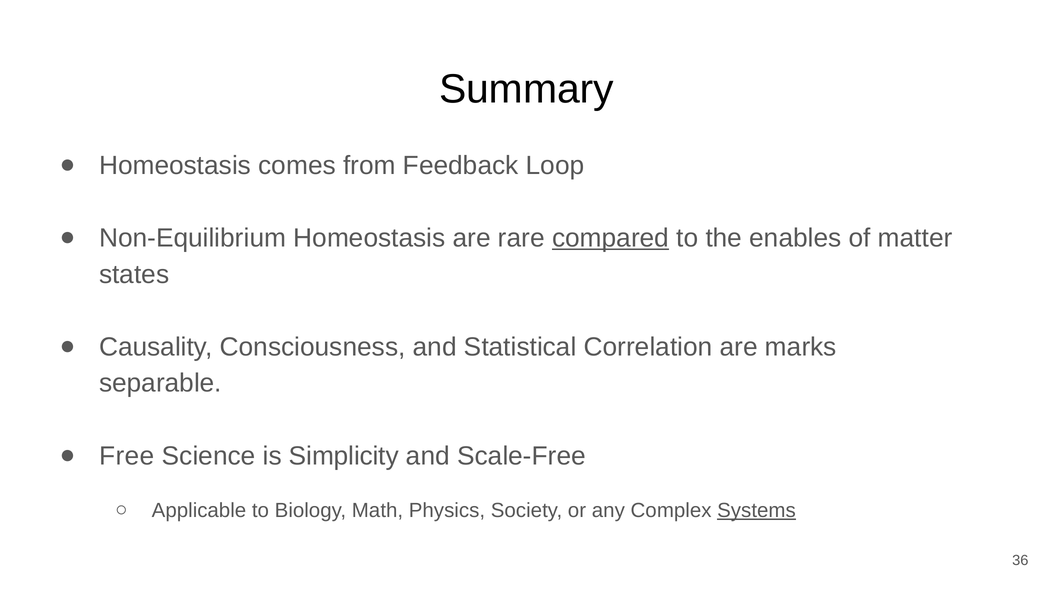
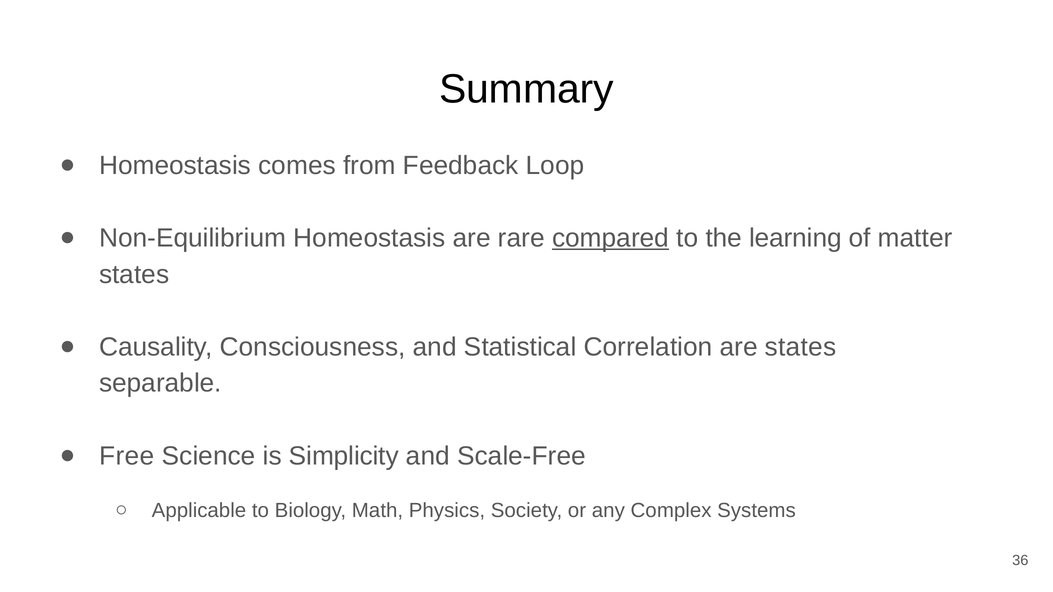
enables: enables -> learning (796, 238)
are marks: marks -> states (801, 347)
Systems underline: present -> none (756, 511)
